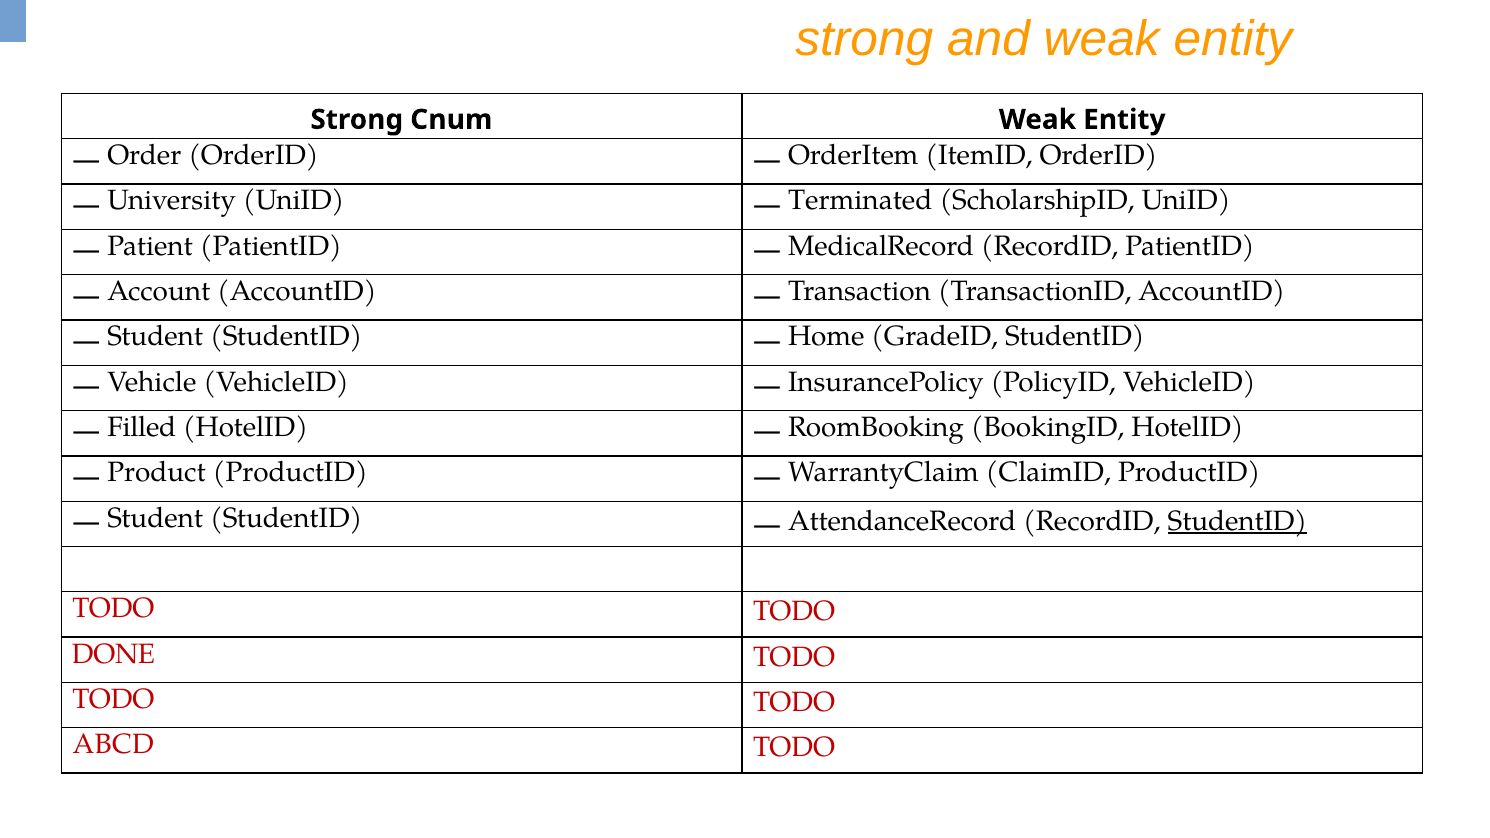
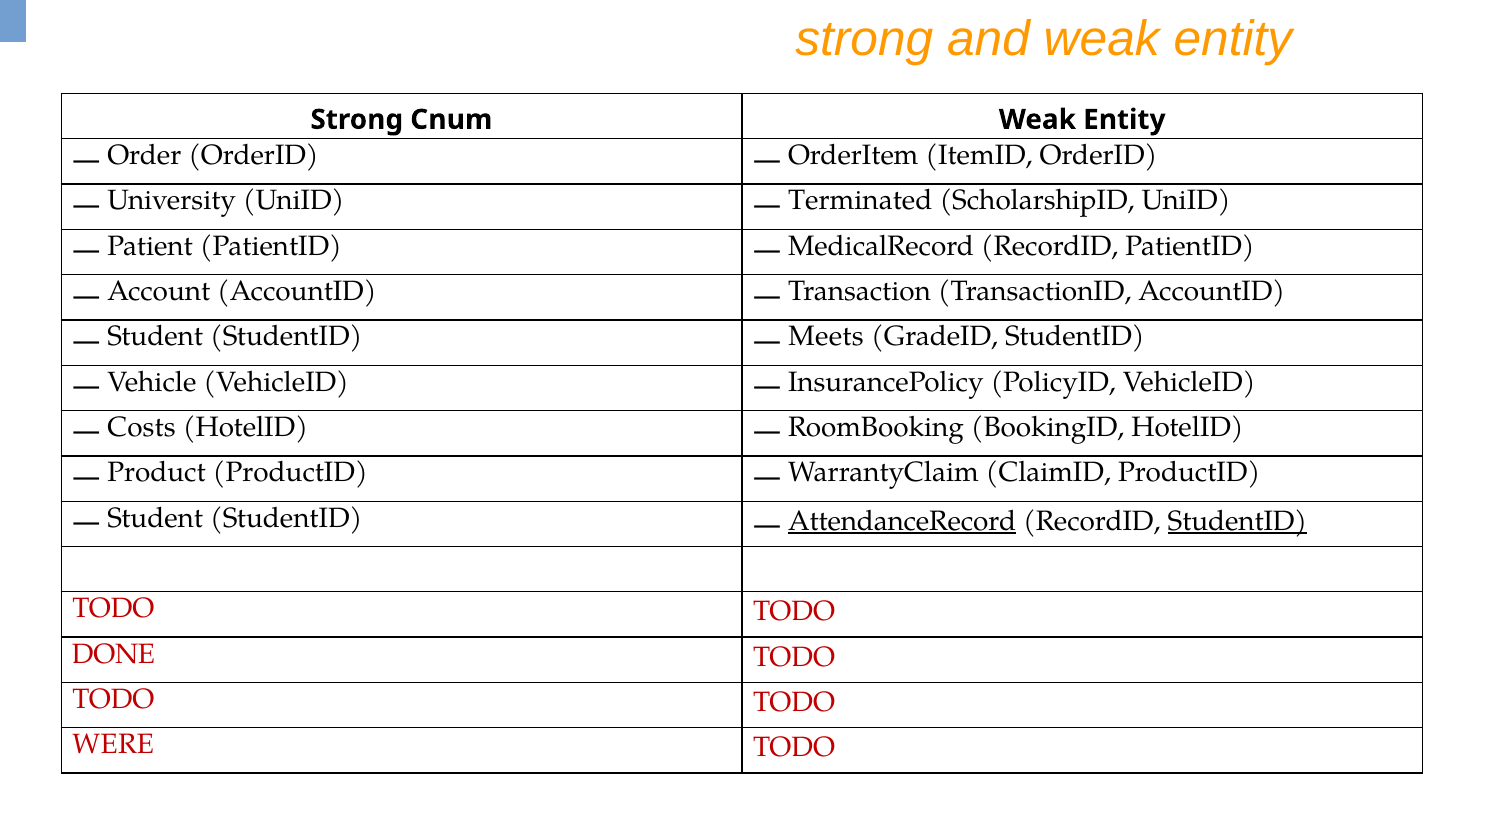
Home: Home -> Meets (826, 337)
Filled: Filled -> Costs (142, 427)
AttendanceRecord underline: none -> present (902, 521)
ABCD: ABCD -> WERE (113, 745)
